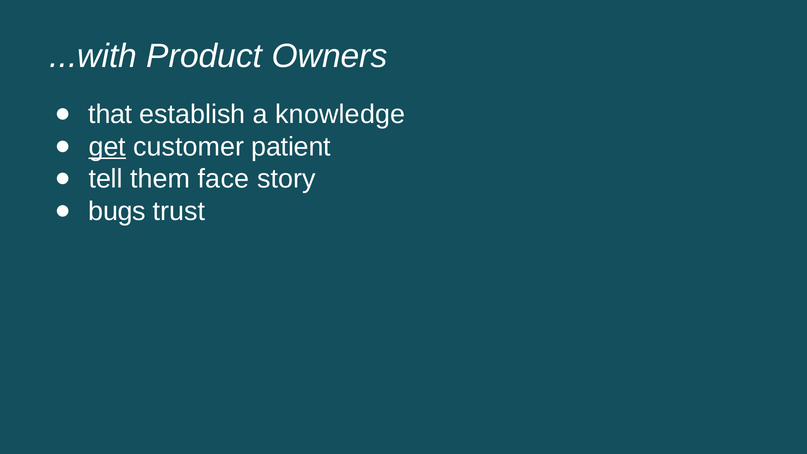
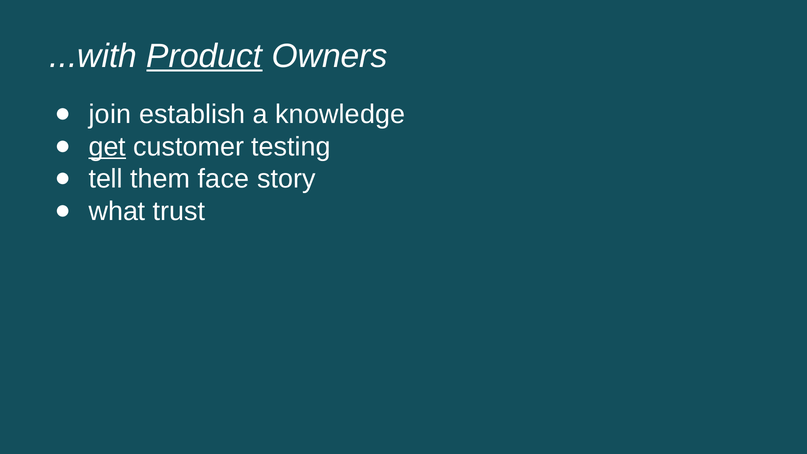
Product underline: none -> present (204, 56)
that: that -> join (110, 114)
patient: patient -> testing (291, 147)
bugs: bugs -> what (117, 211)
